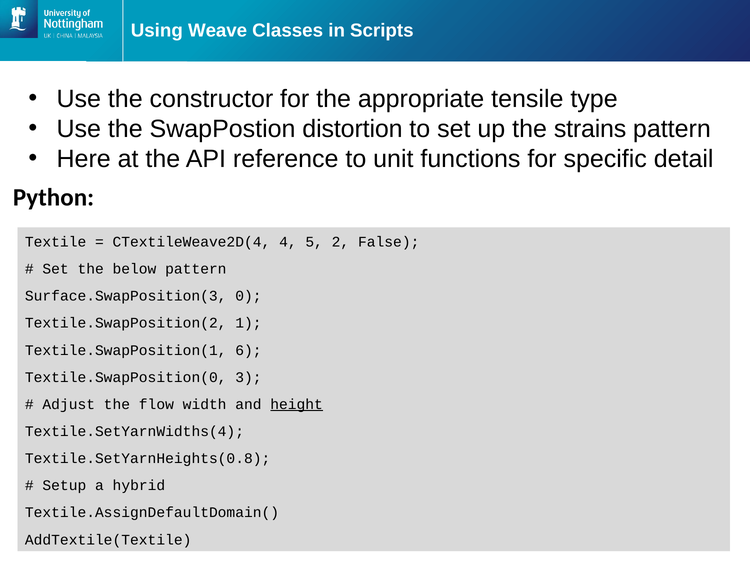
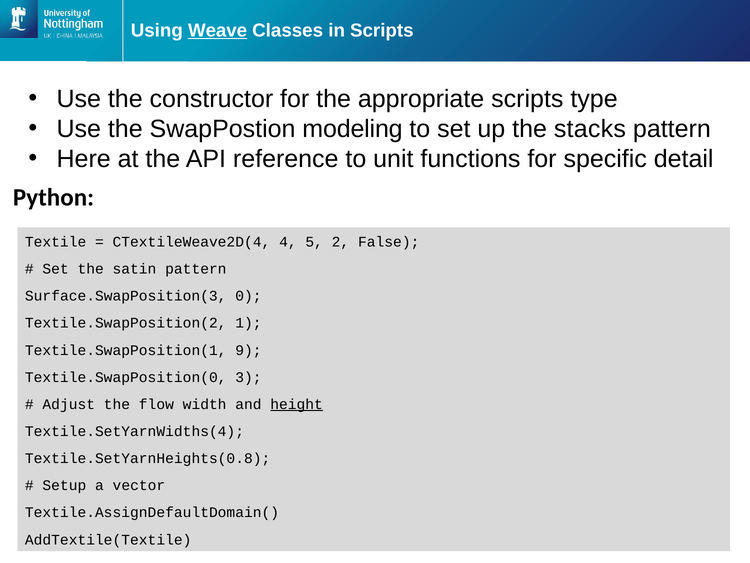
Weave underline: none -> present (218, 30)
appropriate tensile: tensile -> scripts (527, 99)
distortion: distortion -> modeling (353, 129)
strains: strains -> stacks (590, 129)
below: below -> satin (134, 269)
6: 6 -> 9 (248, 350)
hybrid: hybrid -> vector (139, 485)
